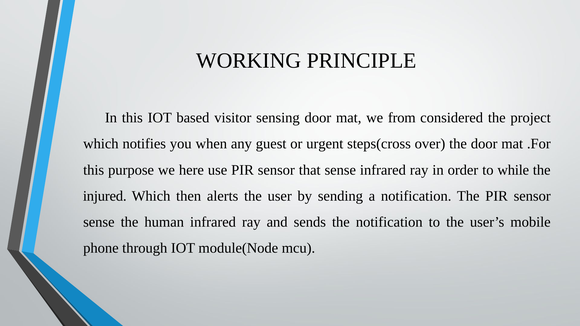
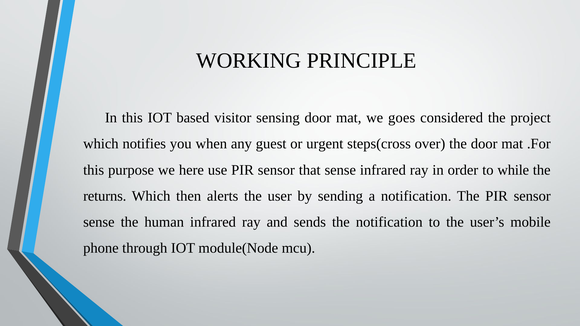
from: from -> goes (402, 118)
injured: injured -> returns (105, 196)
